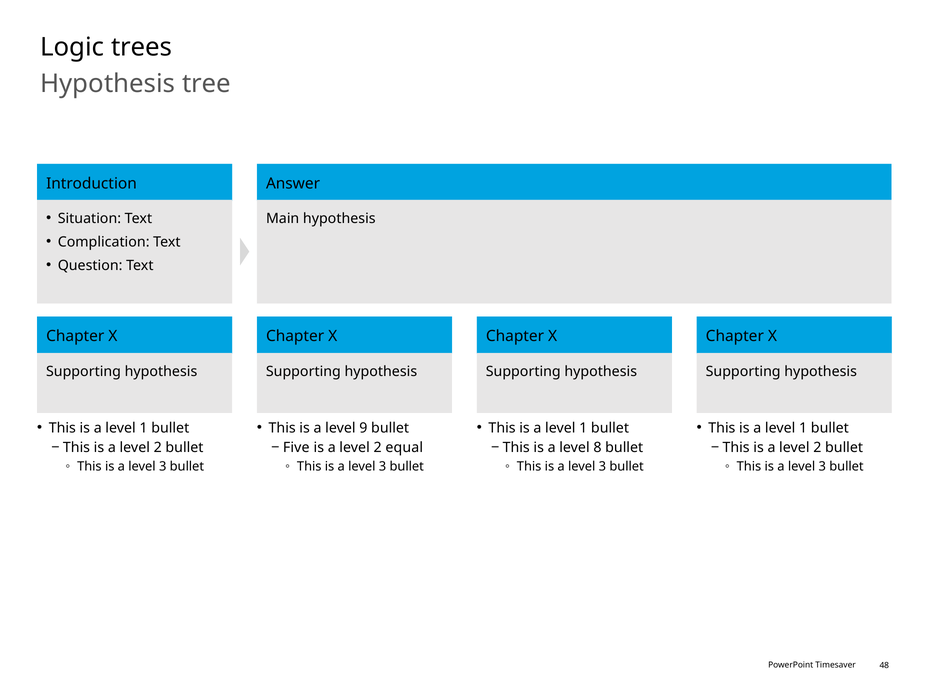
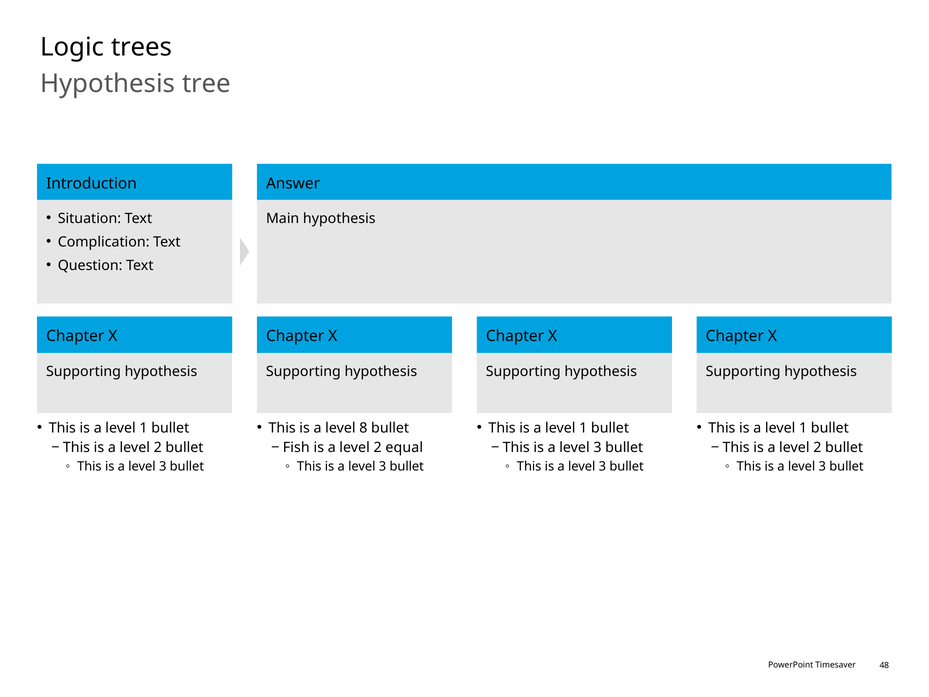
9: 9 -> 8 (363, 428)
Five: Five -> Fish (296, 448)
8: 8 -> 3 (597, 448)
